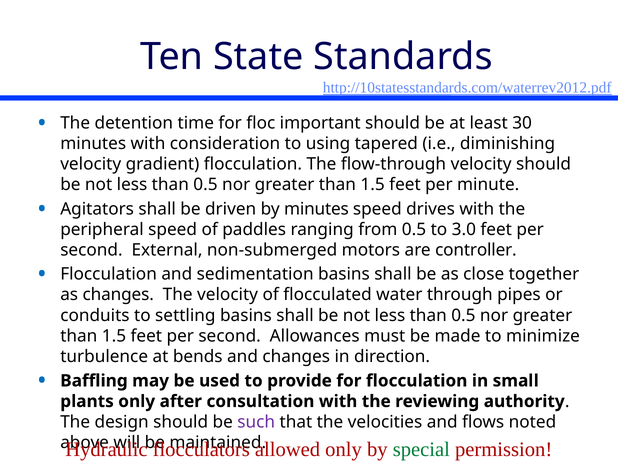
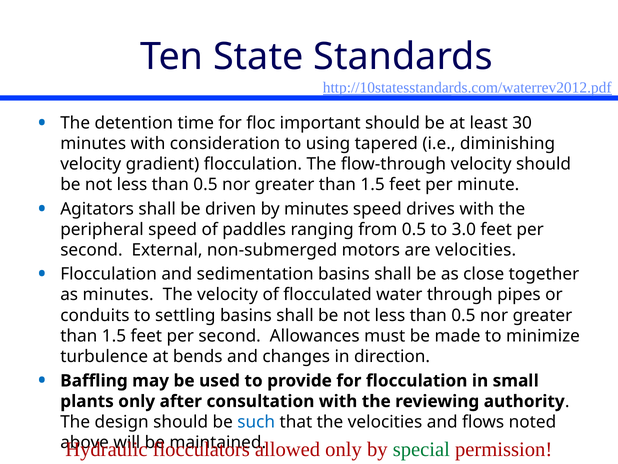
are controller: controller -> velocities (476, 250)
as changes: changes -> minutes (118, 294)
such colour: purple -> blue (256, 422)
